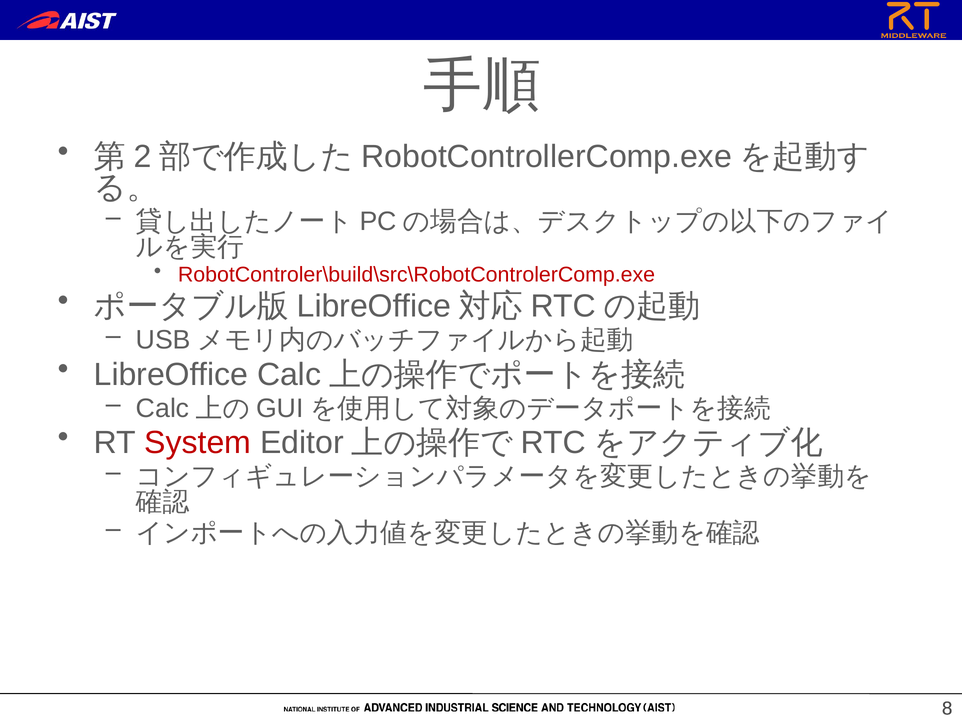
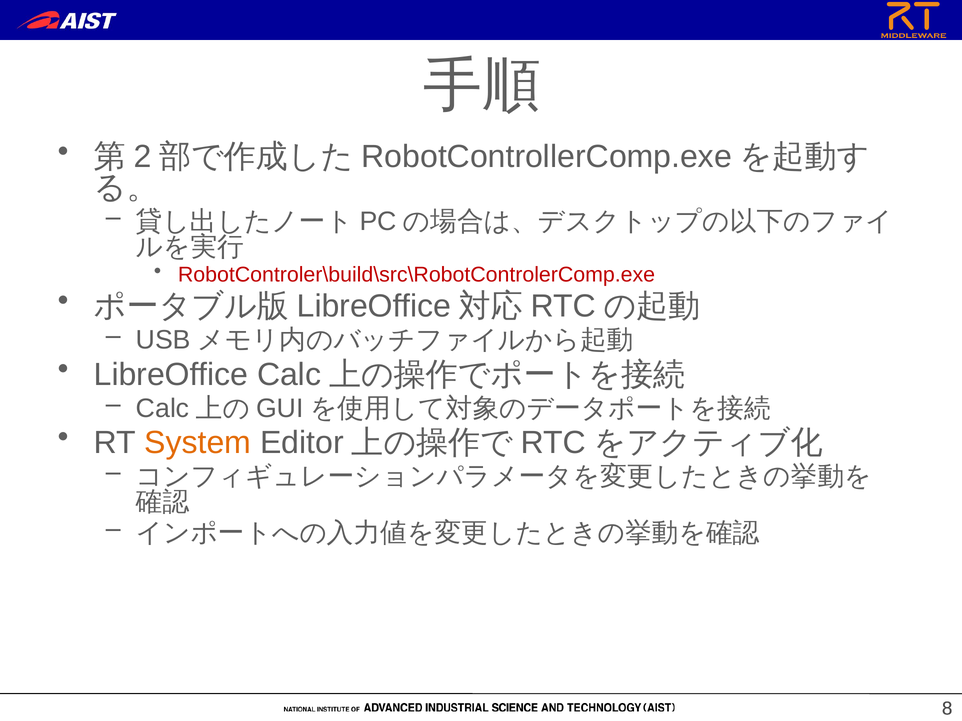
System colour: red -> orange (198, 443)
